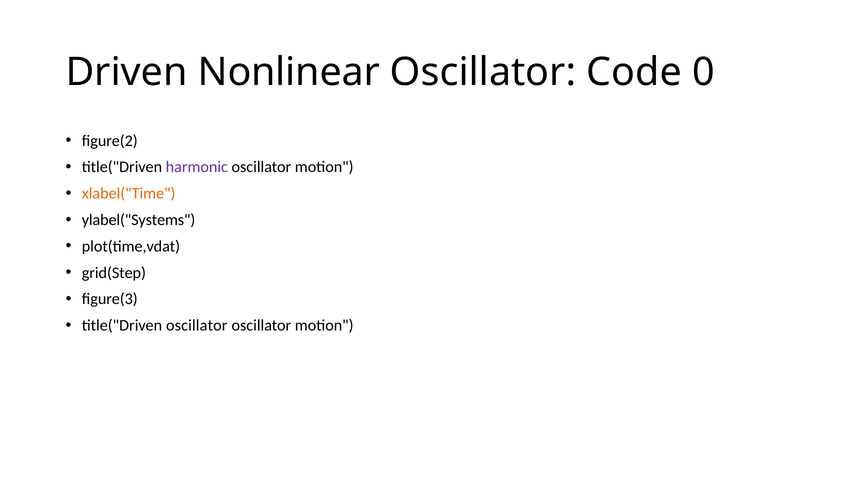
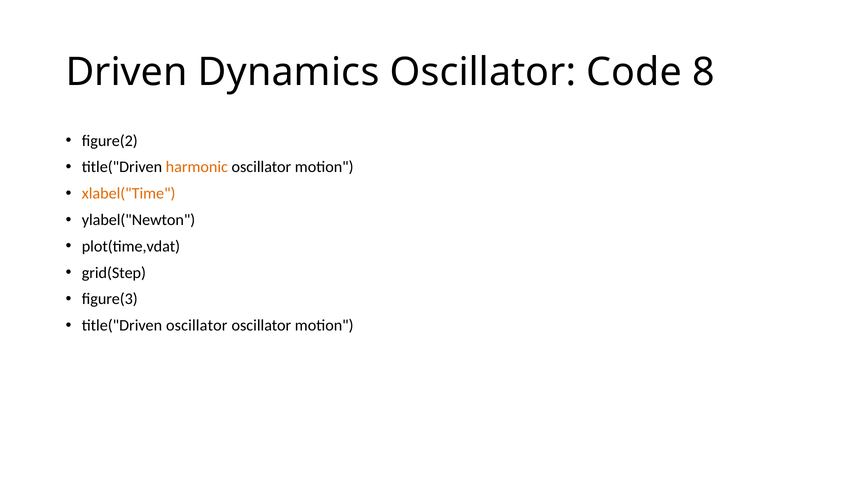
Nonlinear: Nonlinear -> Dynamics (289, 72)
0: 0 -> 8 (703, 72)
harmonic colour: purple -> orange (197, 167)
ylabel("Systems: ylabel("Systems -> ylabel("Newton (138, 220)
